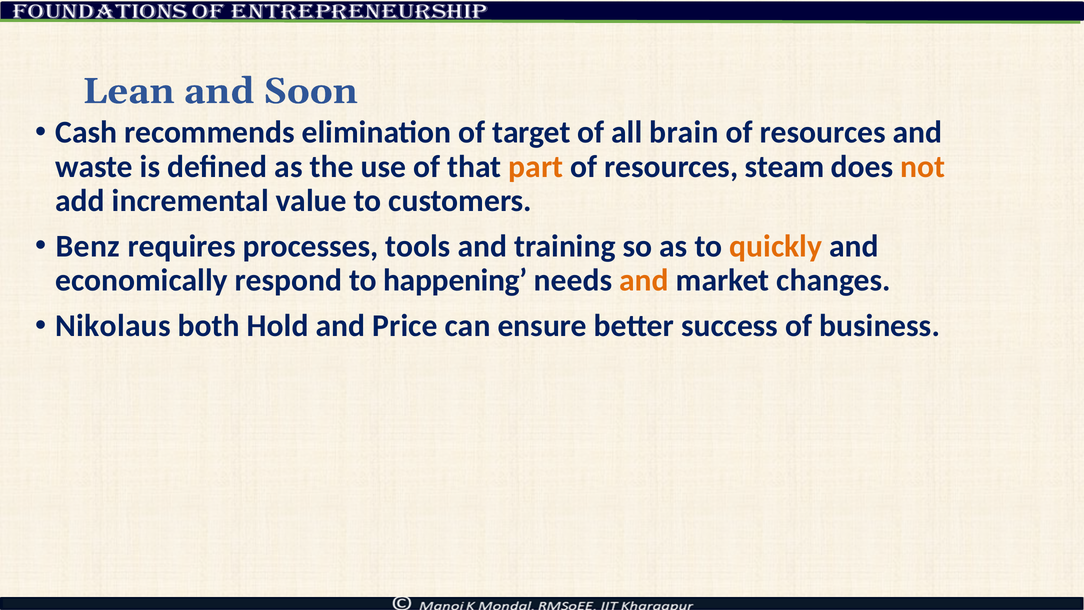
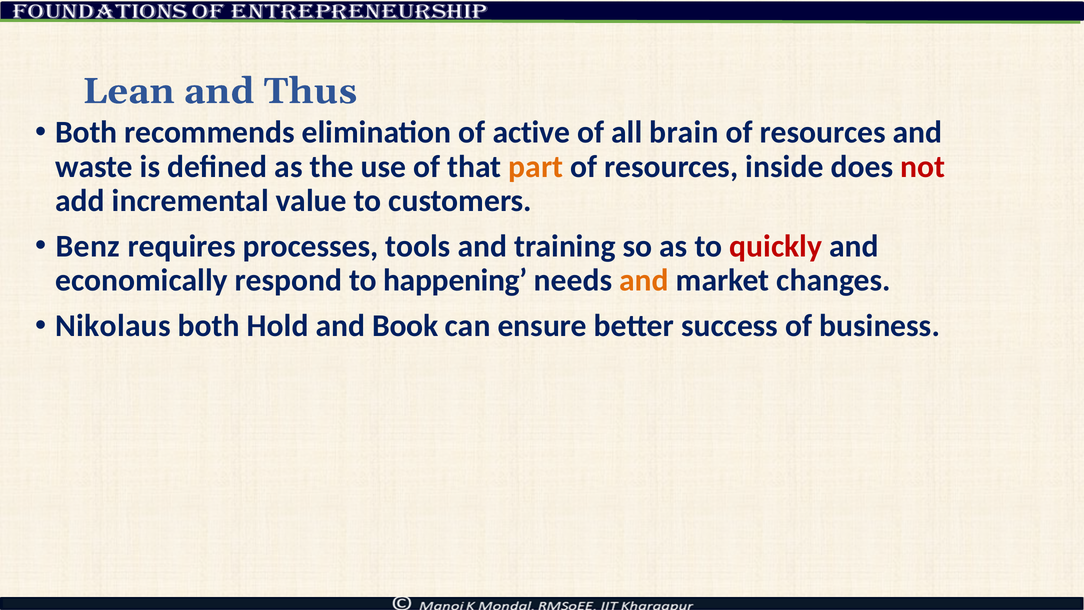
Soon: Soon -> Thus (310, 91)
Cash: Cash -> Both (86, 132)
target: target -> active (531, 132)
steam: steam -> inside (784, 167)
not colour: orange -> red (923, 167)
quickly colour: orange -> red (776, 246)
Price: Price -> Book (405, 326)
